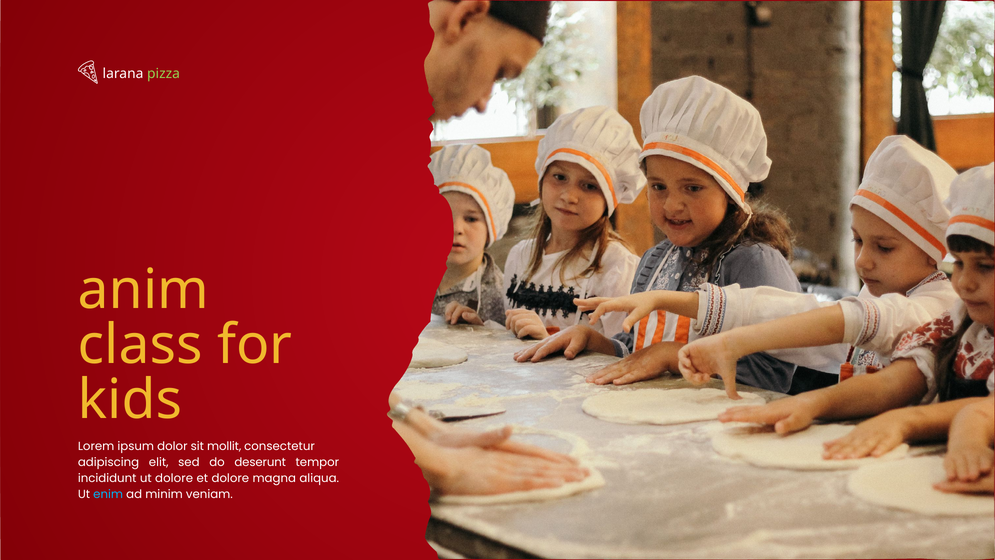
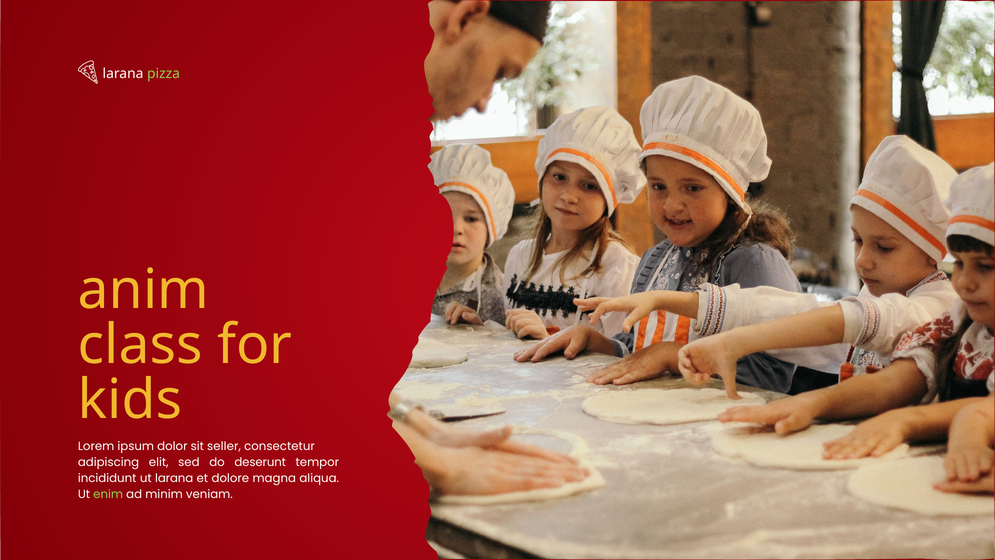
mollit: mollit -> seller (224, 446)
ut dolore: dolore -> larana (174, 478)
enim colour: light blue -> light green (108, 494)
